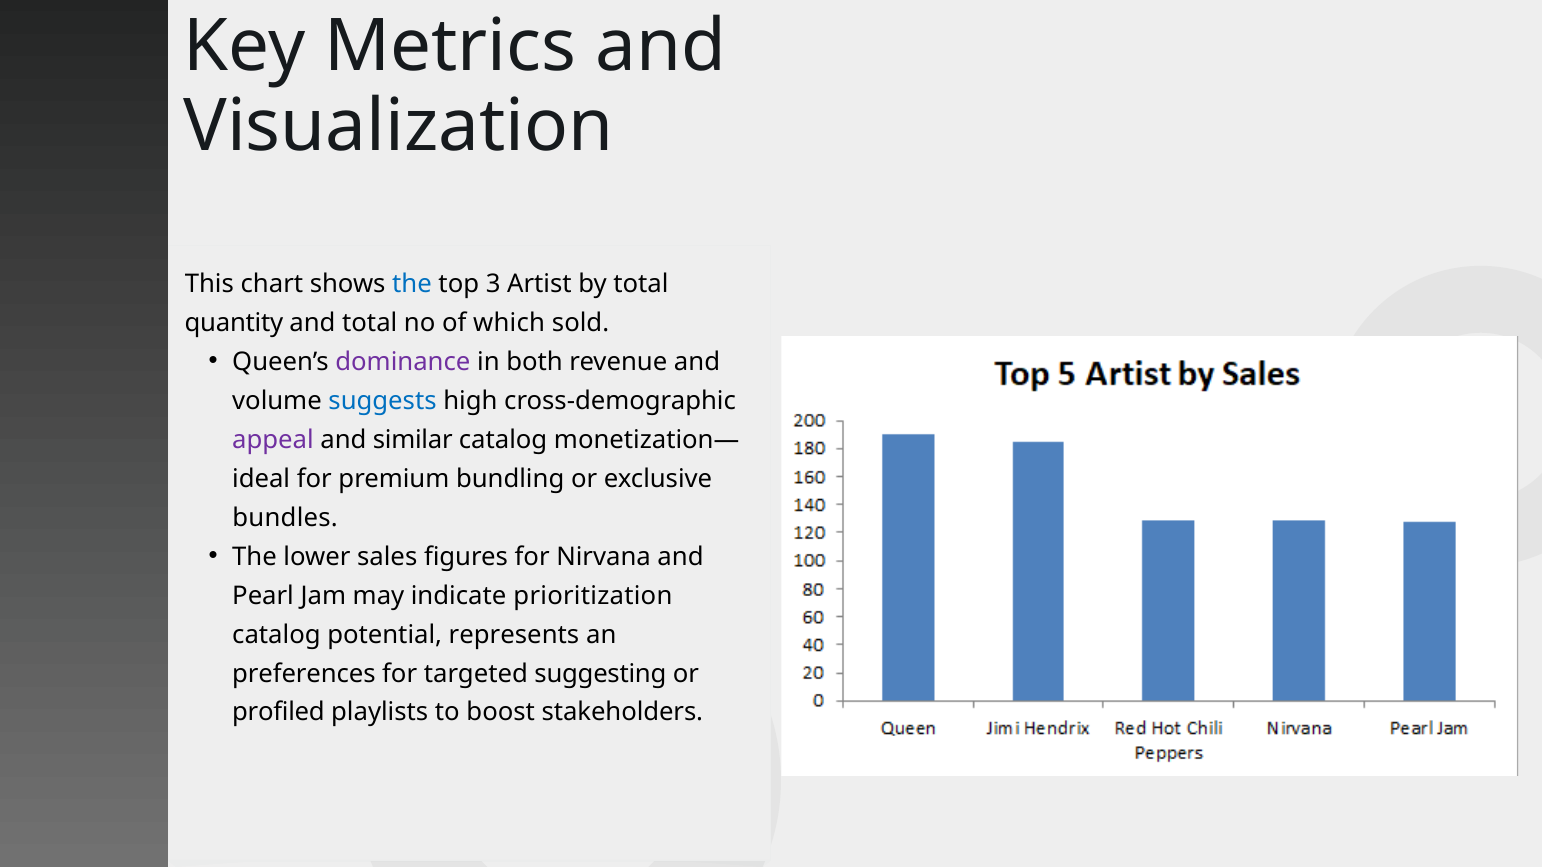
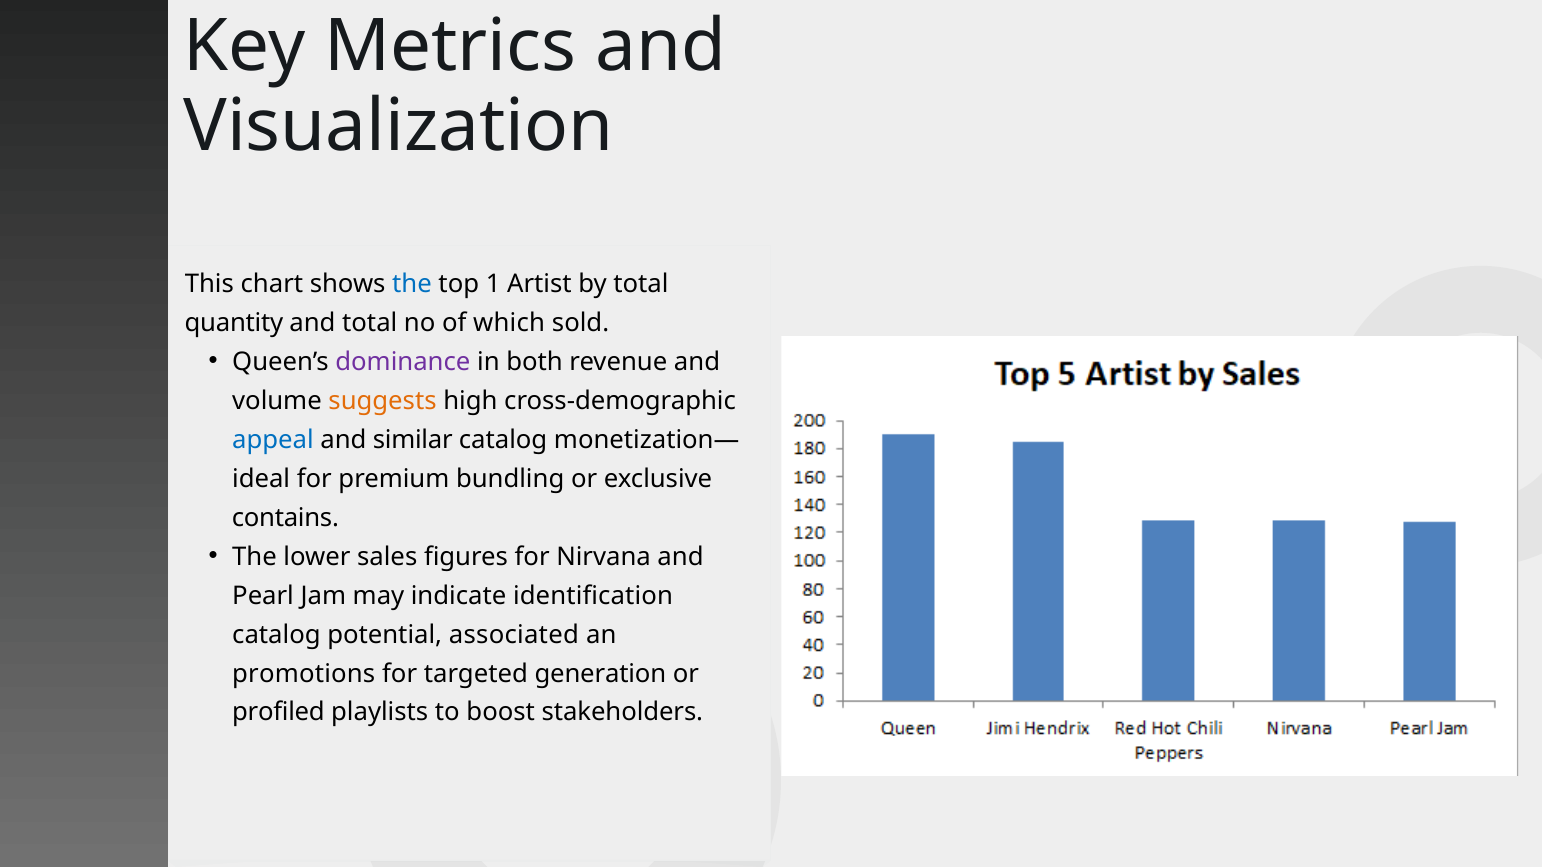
3: 3 -> 1 (493, 284)
suggests colour: blue -> orange (383, 401)
appeal colour: purple -> blue (273, 440)
bundles: bundles -> contains (285, 518)
prioritization: prioritization -> identification (593, 596)
represents: represents -> associated (514, 635)
preferences: preferences -> promotions (304, 674)
suggesting: suggesting -> generation (600, 674)
